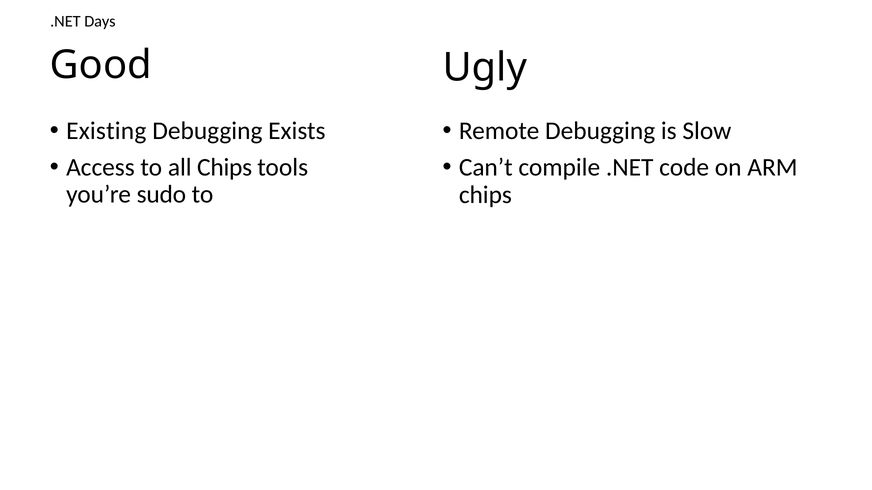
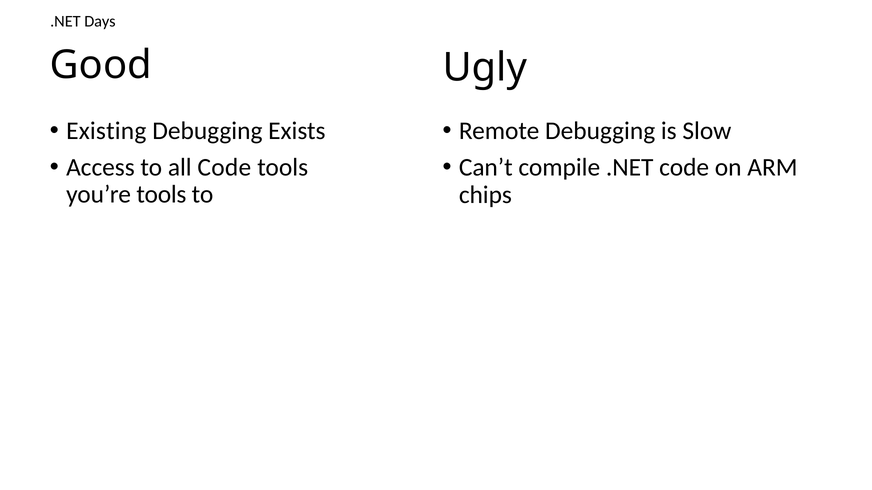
all Chips: Chips -> Code (224, 167)
you’re sudo: sudo -> tools (161, 195)
